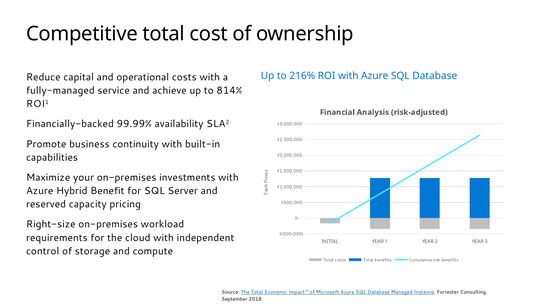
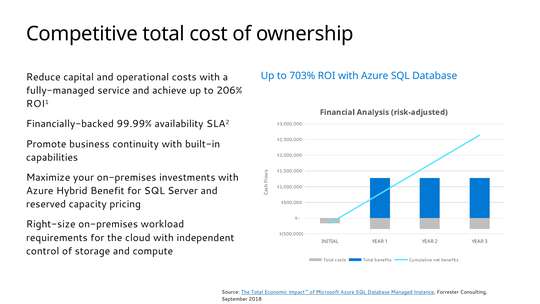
216%: 216% -> 703% (302, 76)
814%: 814% -> 206% (229, 90)
